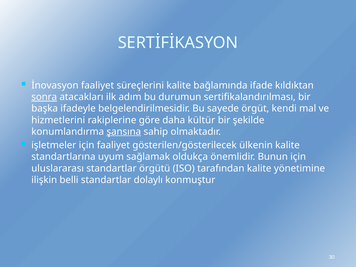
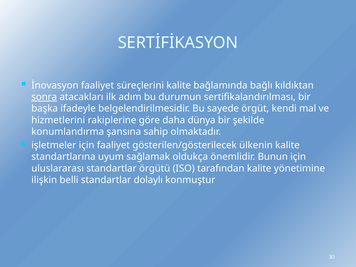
ifade: ifade -> bağlı (261, 85)
kültür: kültür -> dünya (202, 120)
şansına underline: present -> none (124, 132)
